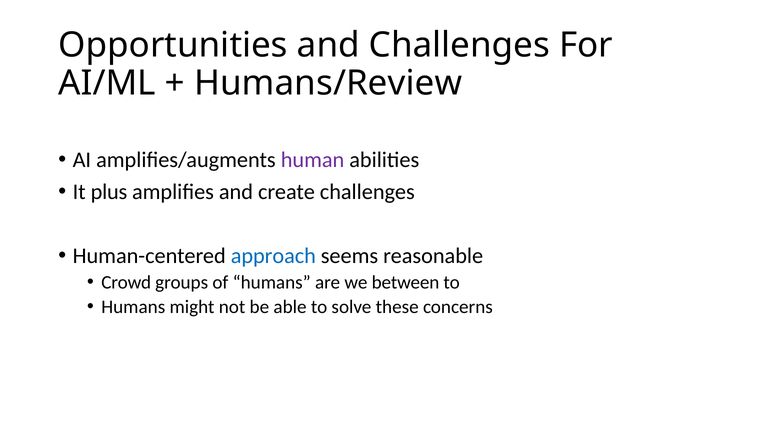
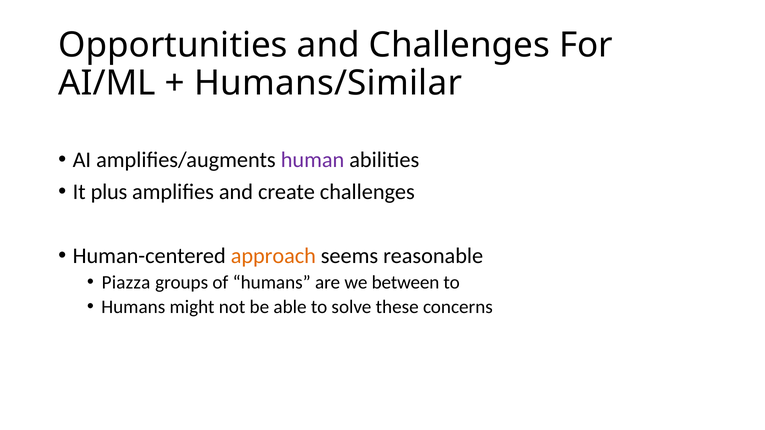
Humans/Review: Humans/Review -> Humans/Similar (328, 83)
approach colour: blue -> orange (273, 256)
Crowd: Crowd -> Piazza (126, 282)
